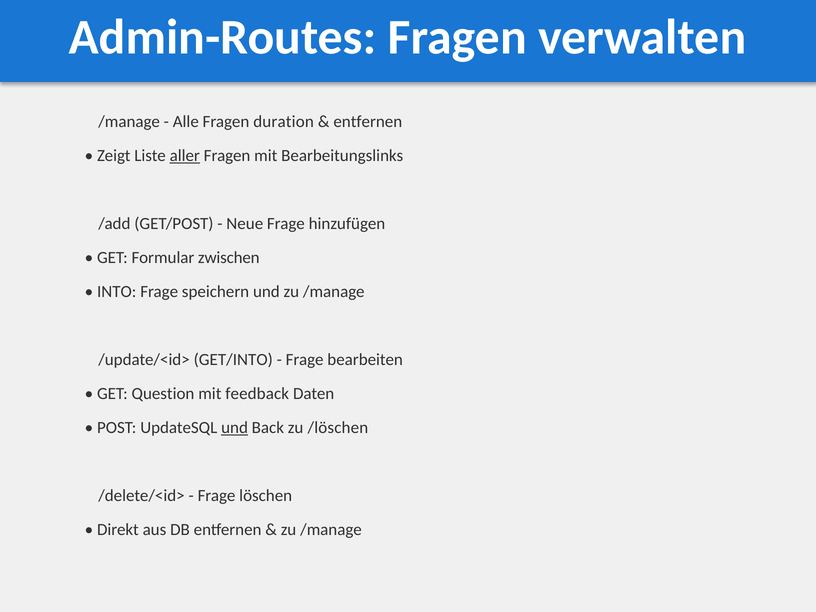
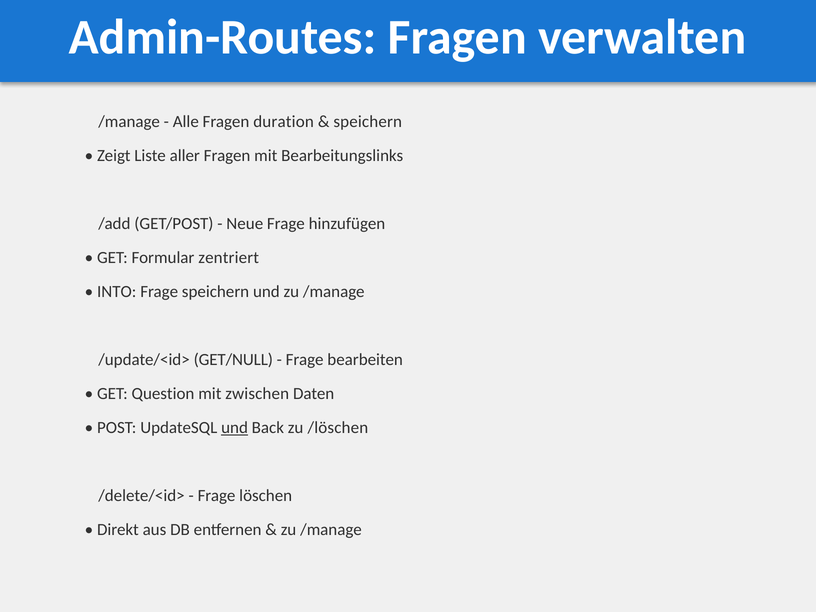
entfernen: entfernen -> speichern (368, 121)
aller underline: present -> none (185, 156)
zwischen: zwischen -> zentriert (229, 258)
GET/INTO: GET/INTO -> GET/NULL (233, 360)
feedback: feedback -> zwischen (257, 394)
